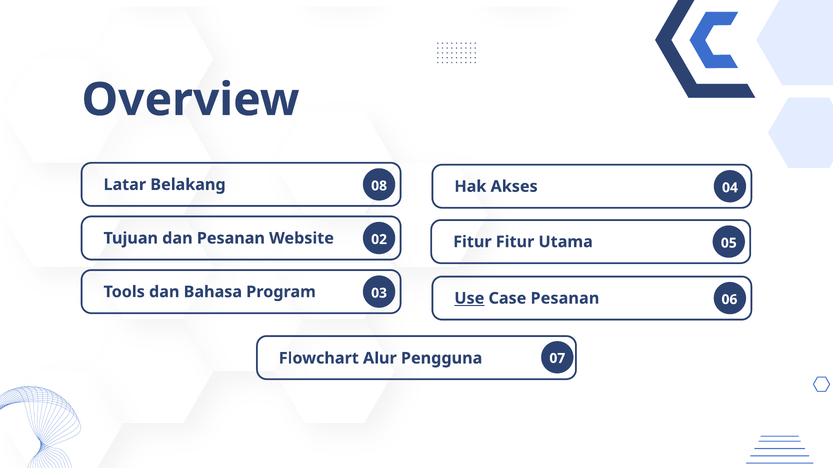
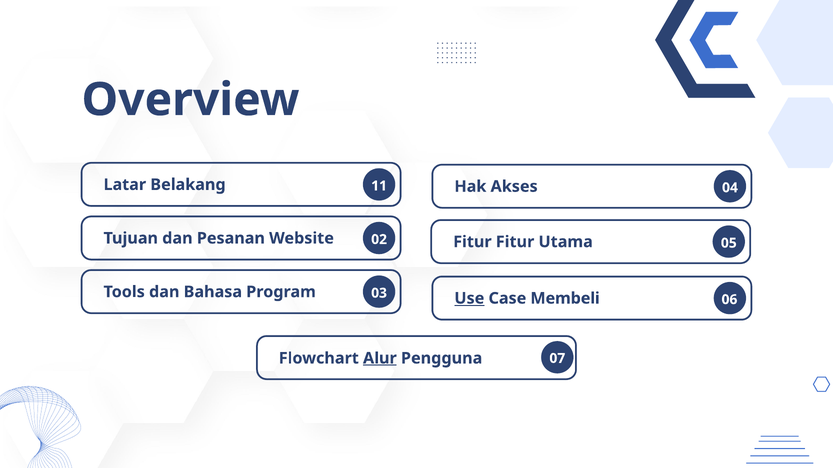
08: 08 -> 11 (379, 186)
Case Pesanan: Pesanan -> Membeli (565, 299)
Alur underline: none -> present (380, 359)
